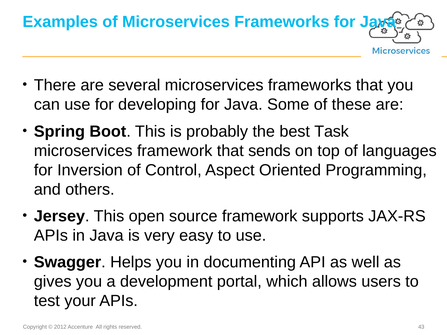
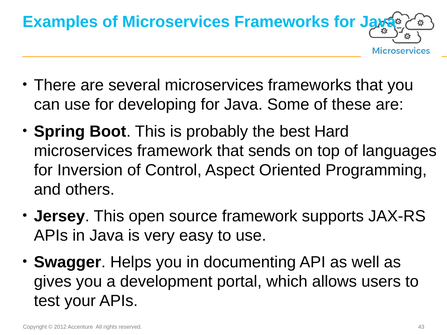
Task: Task -> Hard (332, 131)
